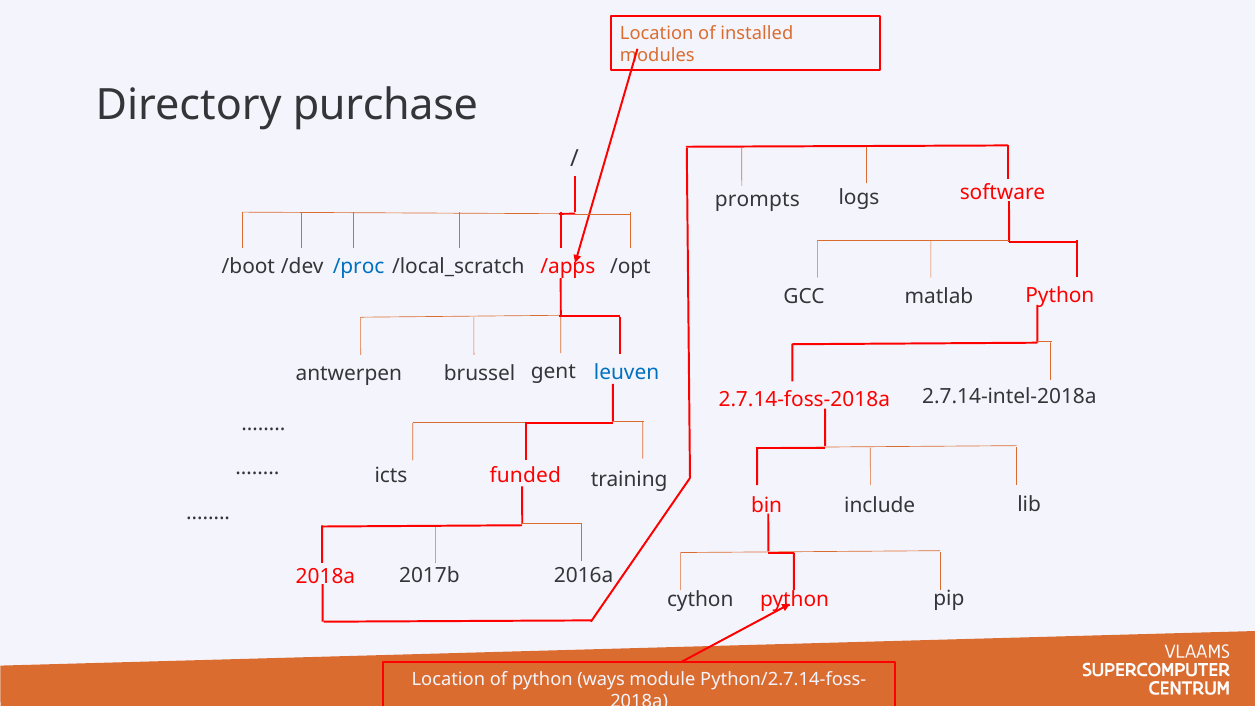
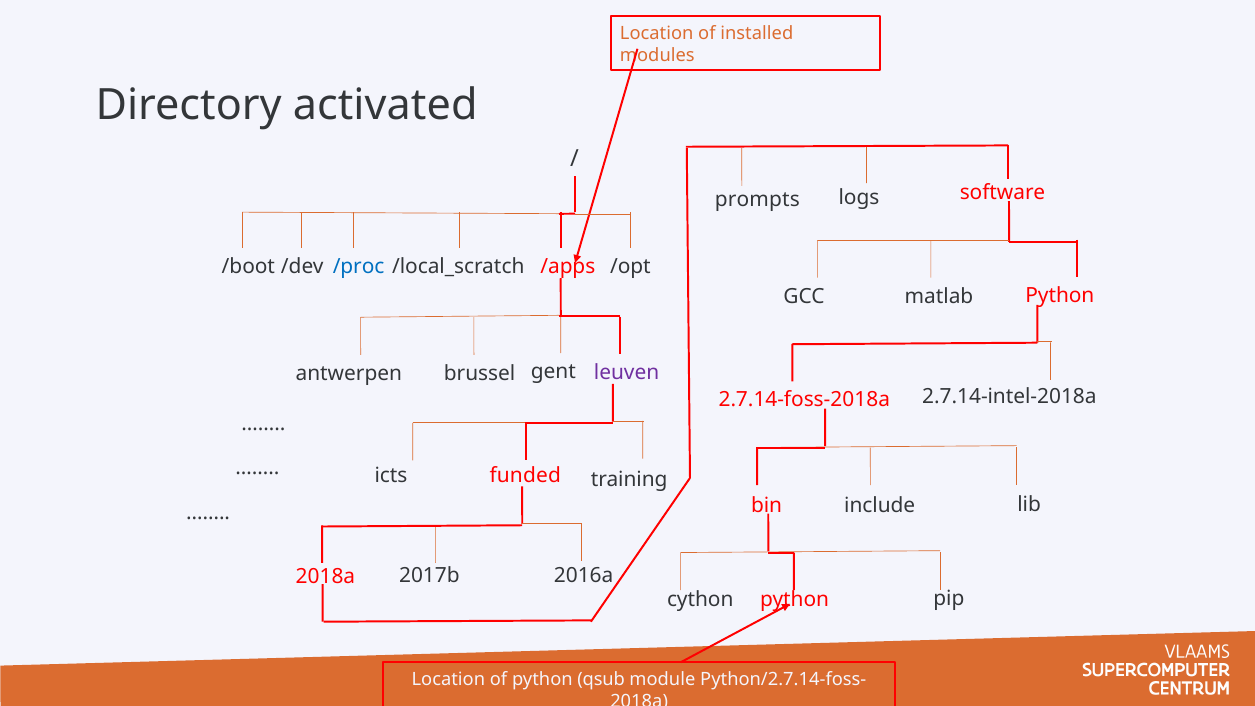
purchase: purchase -> activated (385, 106)
leuven colour: blue -> purple (627, 373)
ways: ways -> qsub (601, 679)
